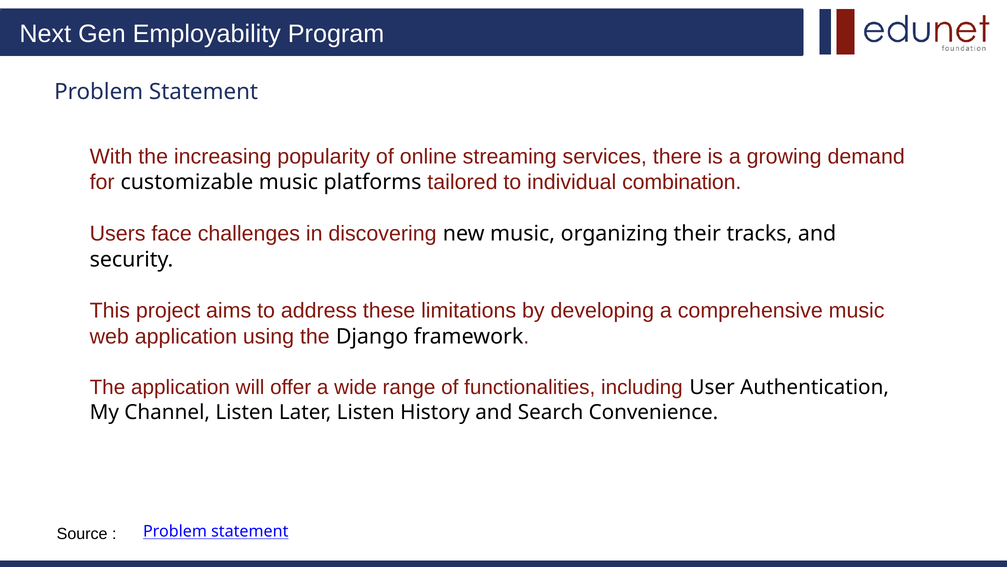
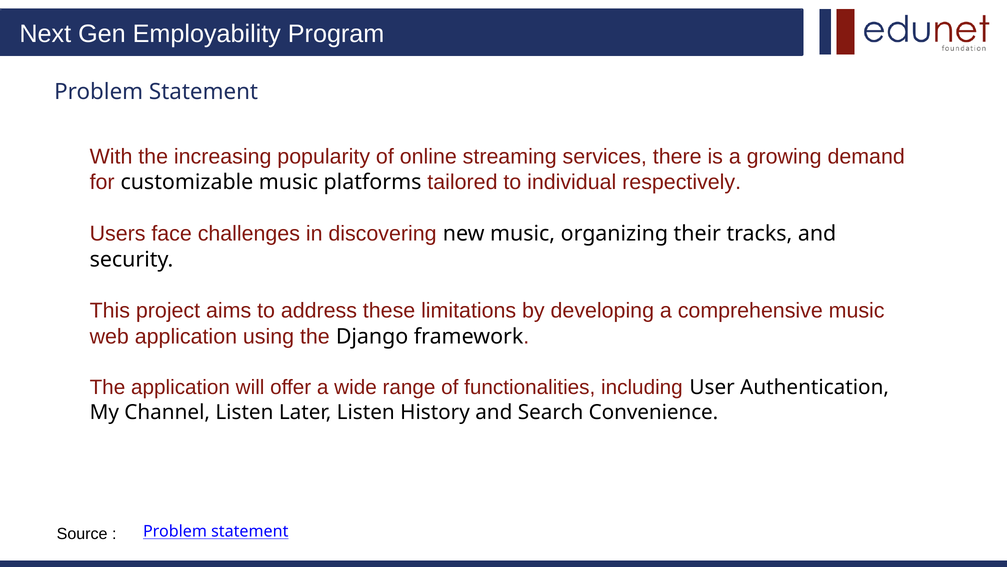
combination: combination -> respectively (682, 182)
